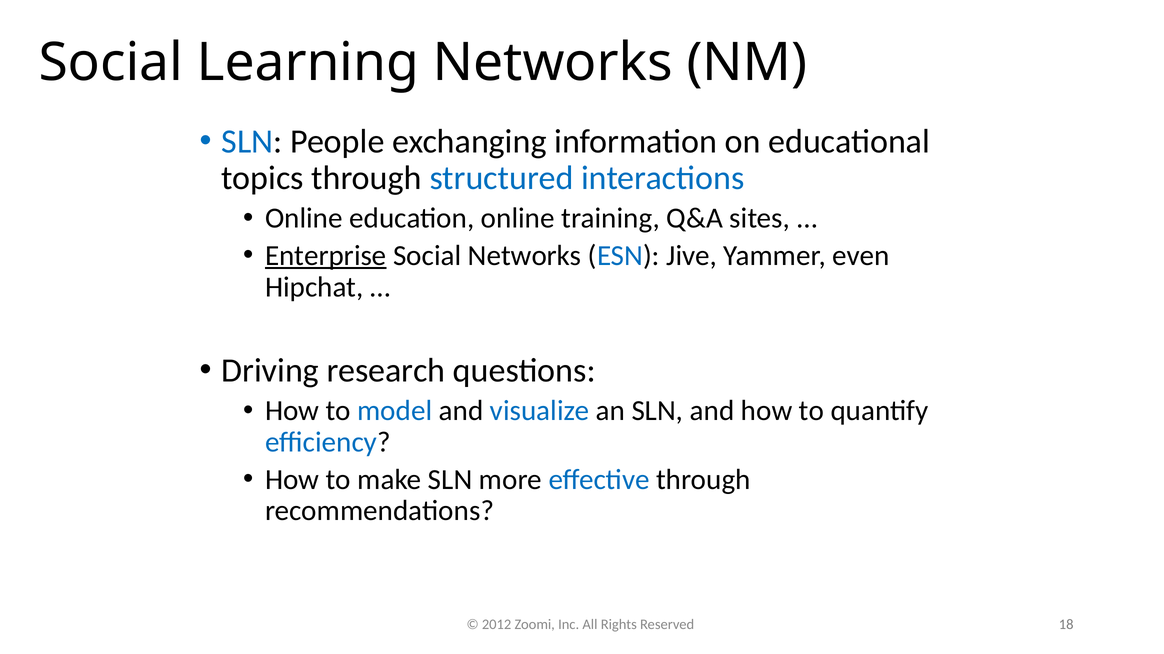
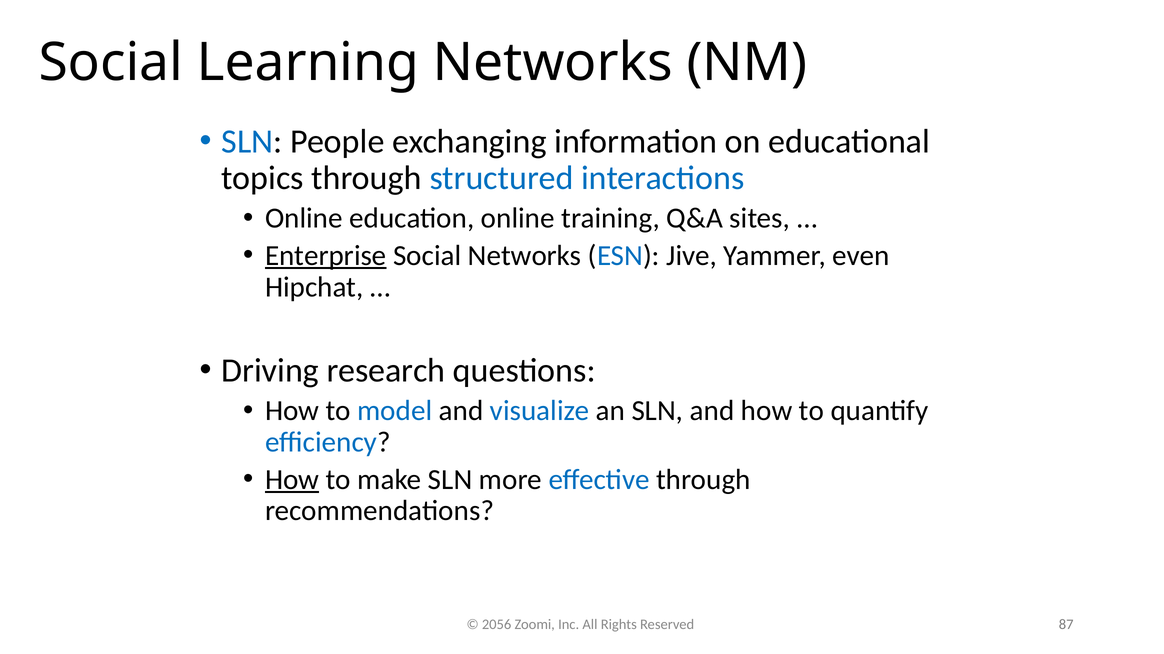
How underline: none -> present (292, 480)
2012: 2012 -> 2056 (497, 625)
18: 18 -> 87 (1066, 625)
